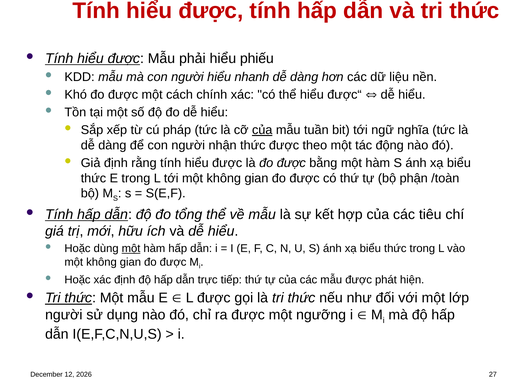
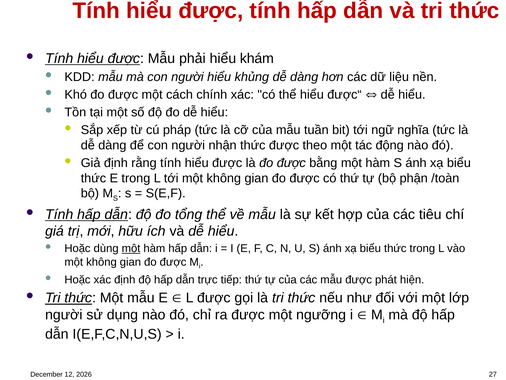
phiếu: phiếu -> khám (257, 58)
nhanh: nhanh -> khủng (252, 77)
của underline: present -> none (262, 130)
